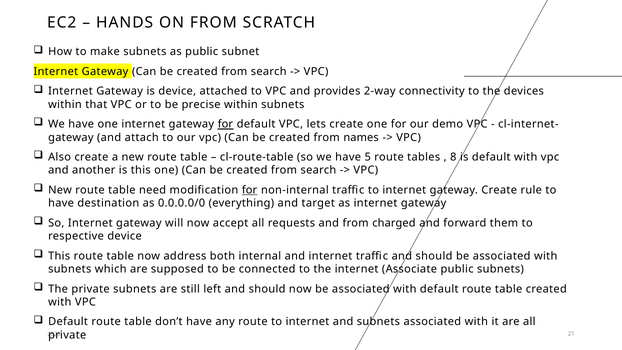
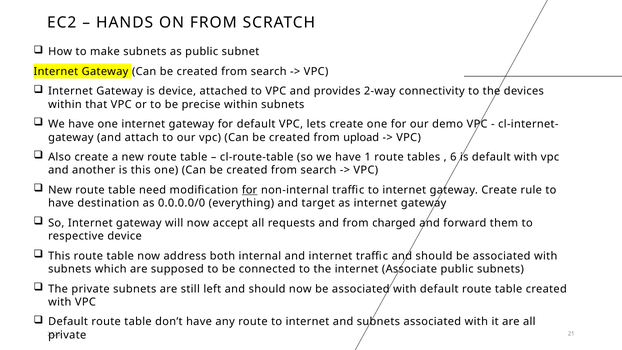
for underline: present -> none (225, 124)
names: names -> upload (361, 137)
5: 5 -> 1 (368, 157)
8: 8 -> 6 (453, 157)
